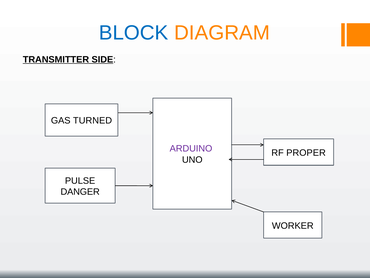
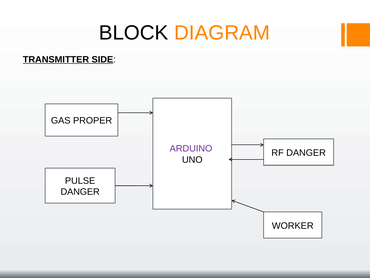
BLOCK colour: blue -> black (134, 33)
TURNED: TURNED -> PROPER (93, 120)
RF PROPER: PROPER -> DANGER (306, 152)
